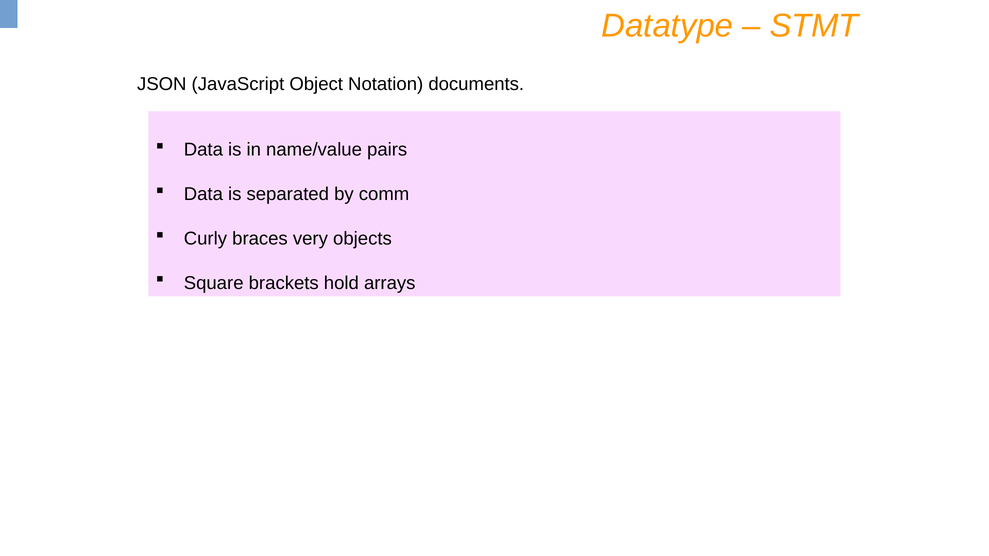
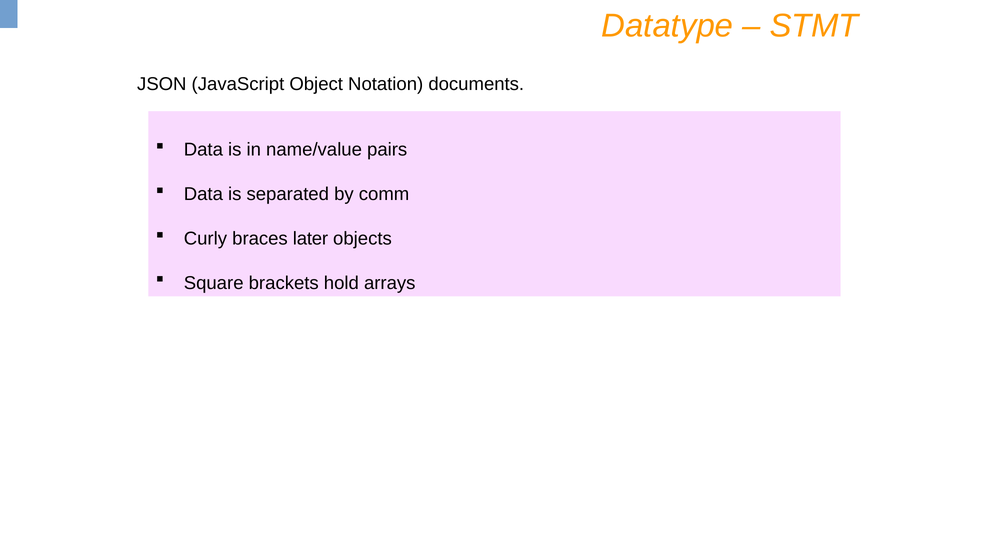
very: very -> later (311, 239)
